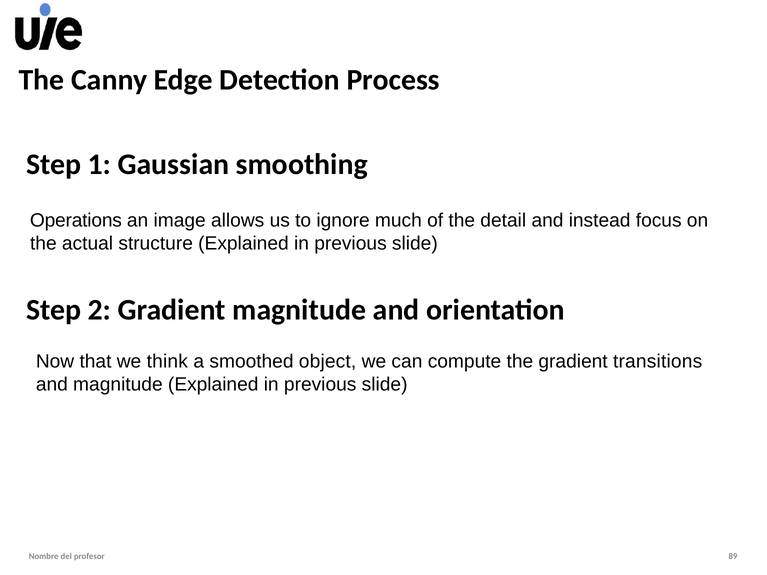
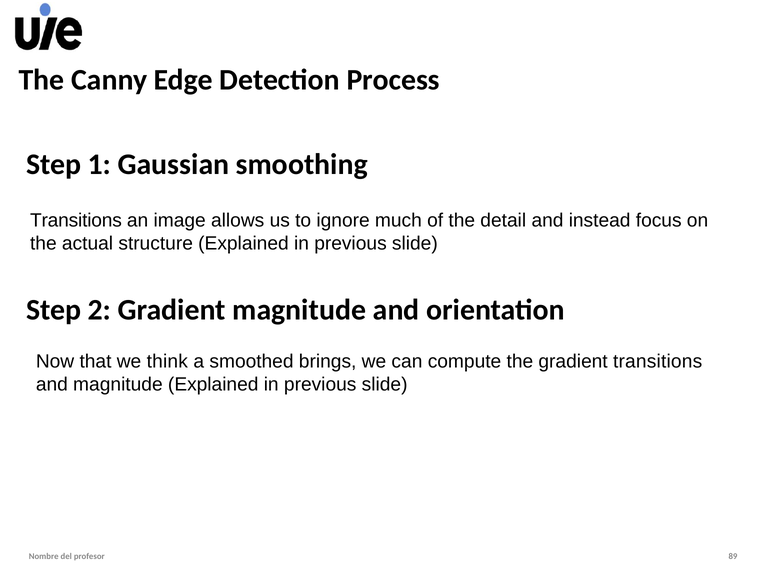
Operations: Operations -> Transitions (76, 221)
object: object -> brings (328, 361)
